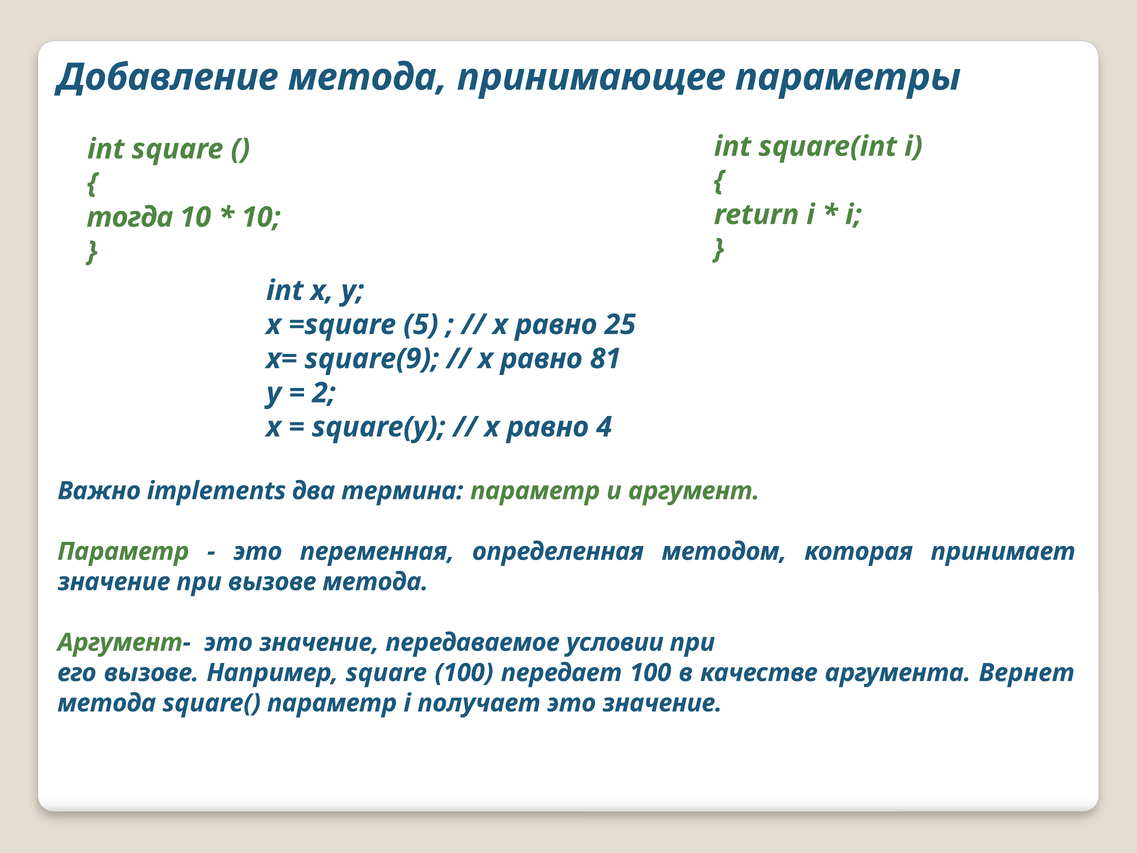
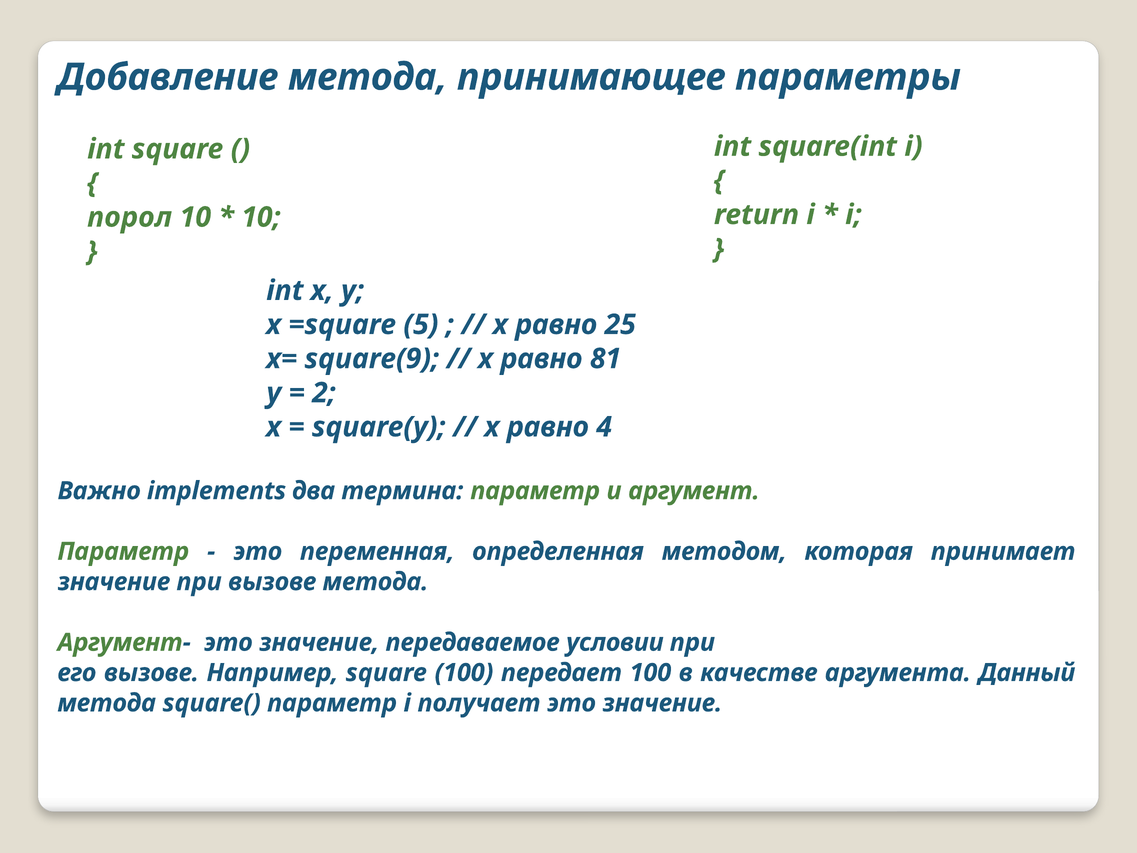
тогда: тогда -> порол (130, 217)
Вернет: Вернет -> Данный (1027, 673)
